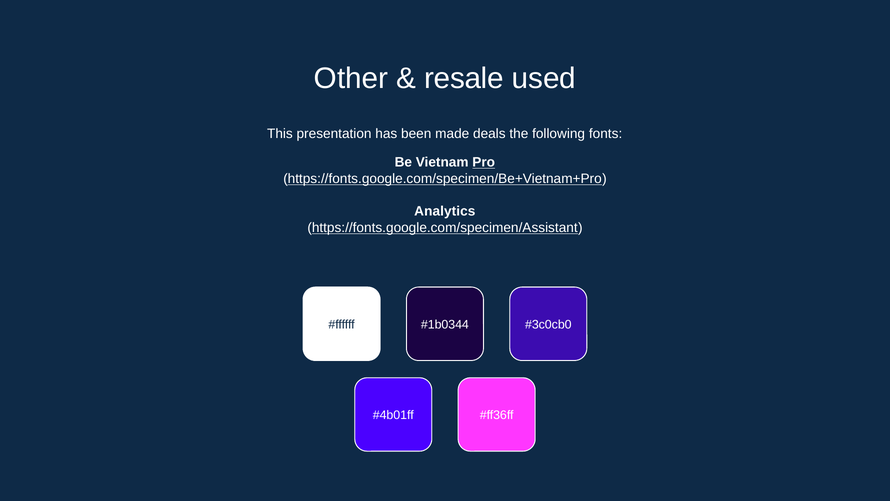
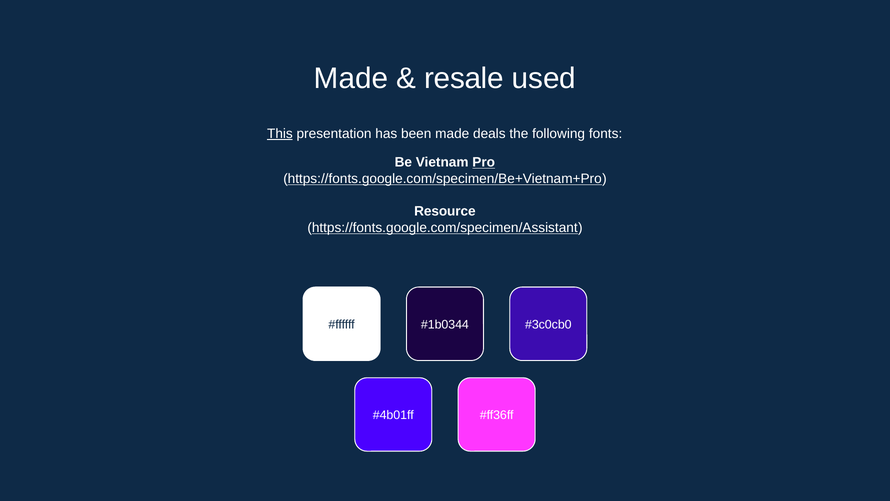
Other: Other -> Made (351, 79)
This underline: none -> present (280, 134)
Analytics: Analytics -> Resource (445, 211)
